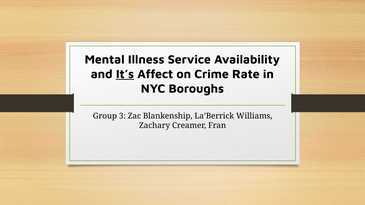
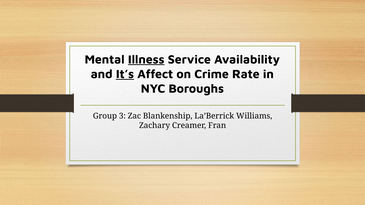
Illness underline: none -> present (146, 60)
